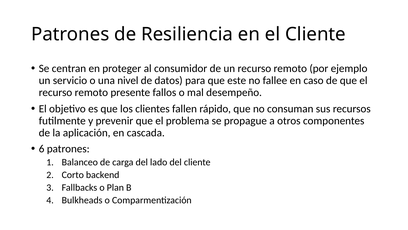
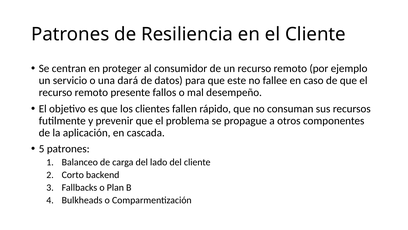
nivel: nivel -> dará (128, 80)
6: 6 -> 5 (42, 149)
